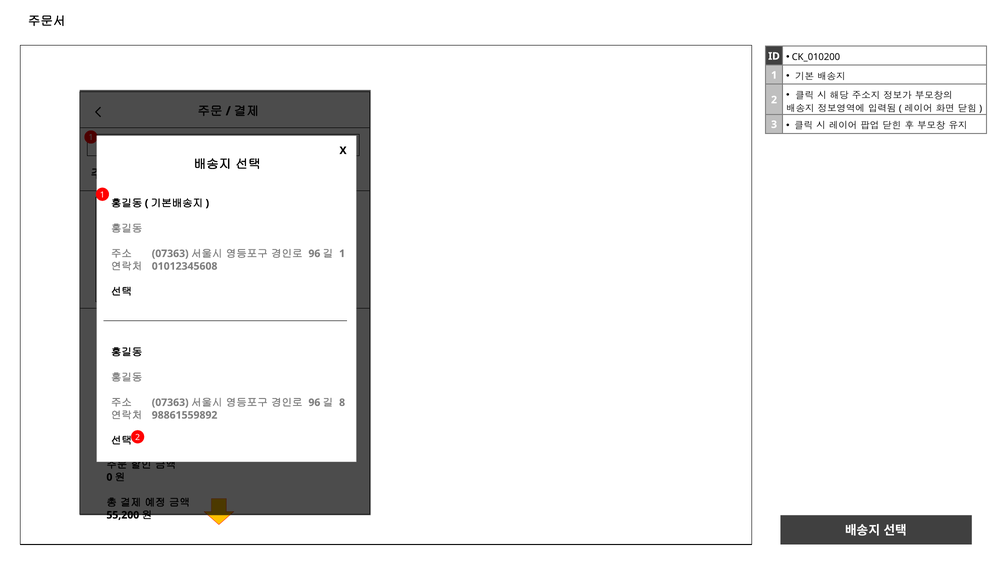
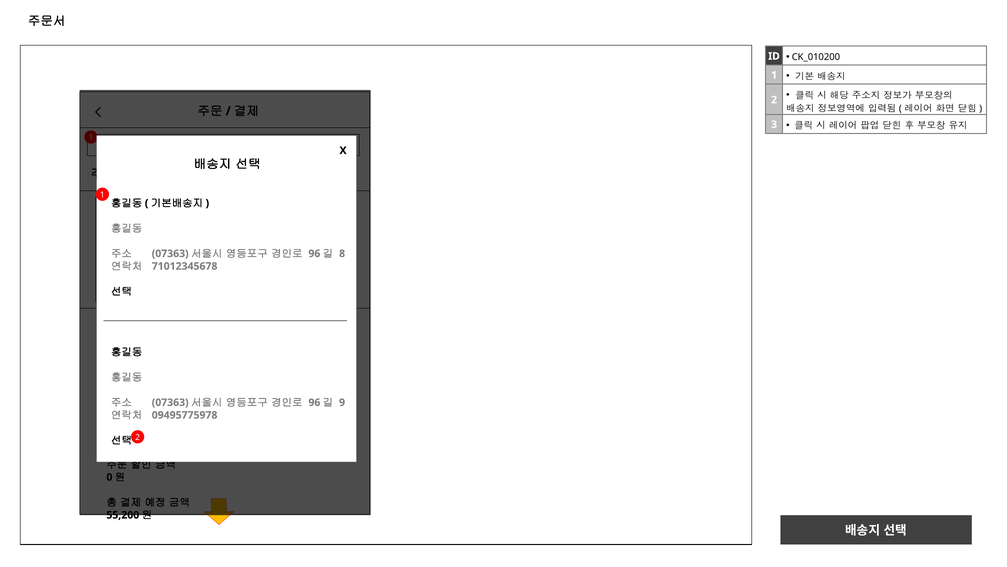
1: 1 -> 8 (342, 253)
01012345608: 01012345608 -> 71012345678 (185, 266)
8: 8 -> 9 (342, 402)
98861559892: 98861559892 -> 09495775978 (185, 415)
